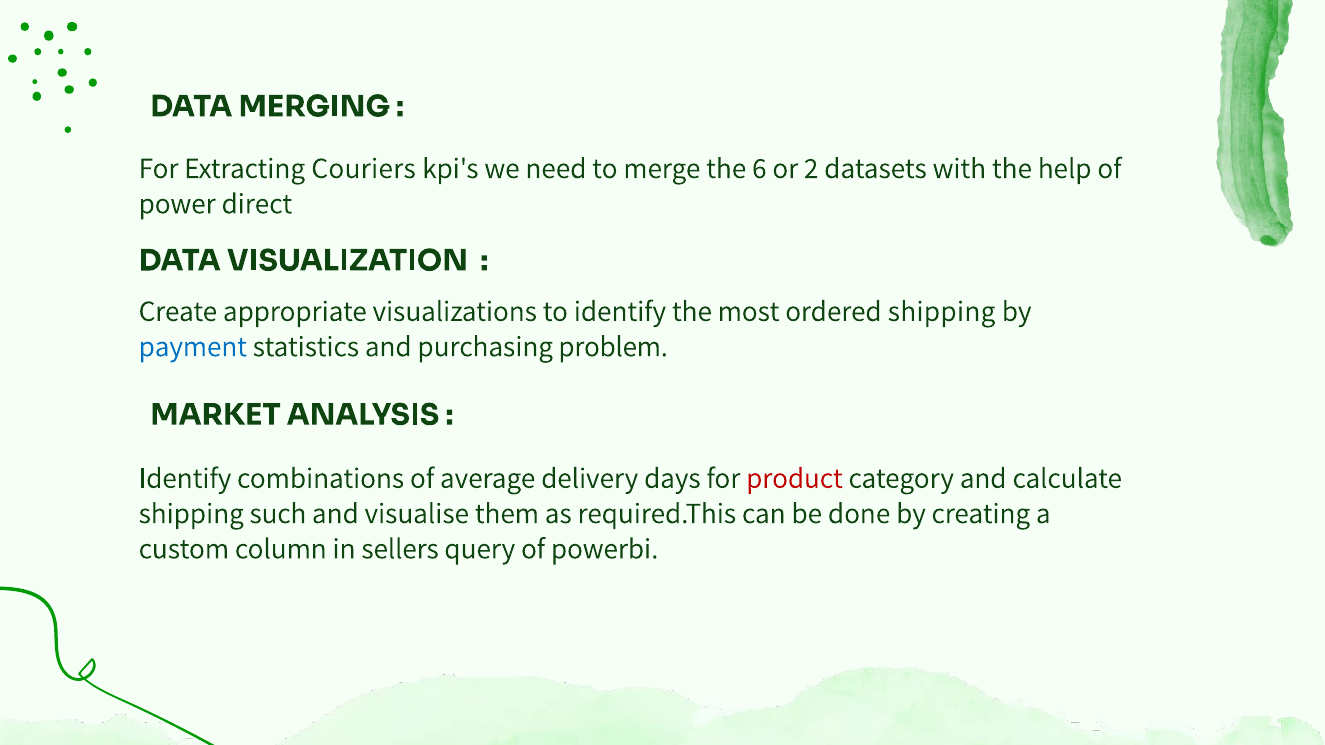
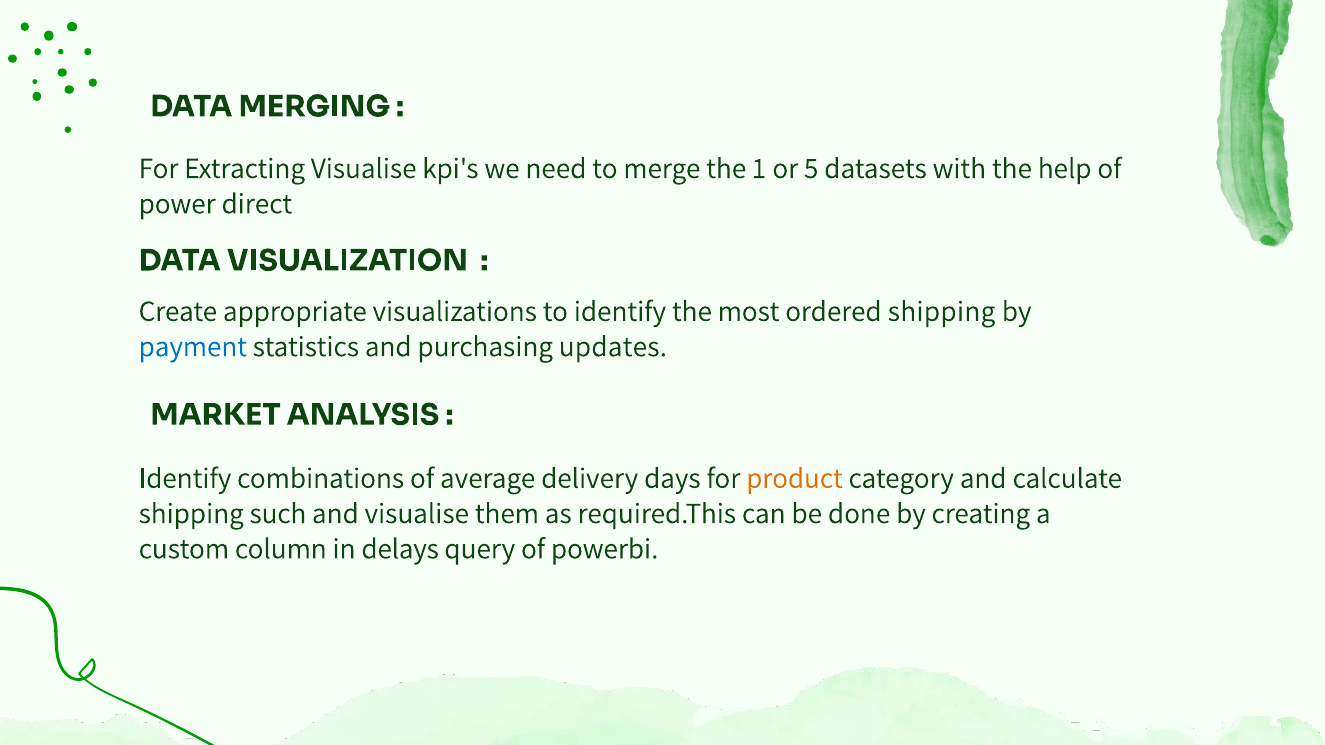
Extracting Couriers: Couriers -> Visualise (364, 168)
6: 6 -> 1 (759, 168)
2: 2 -> 5 (811, 168)
problem: problem -> updates (613, 347)
product colour: red -> orange (794, 478)
sellers: sellers -> delays (400, 549)
